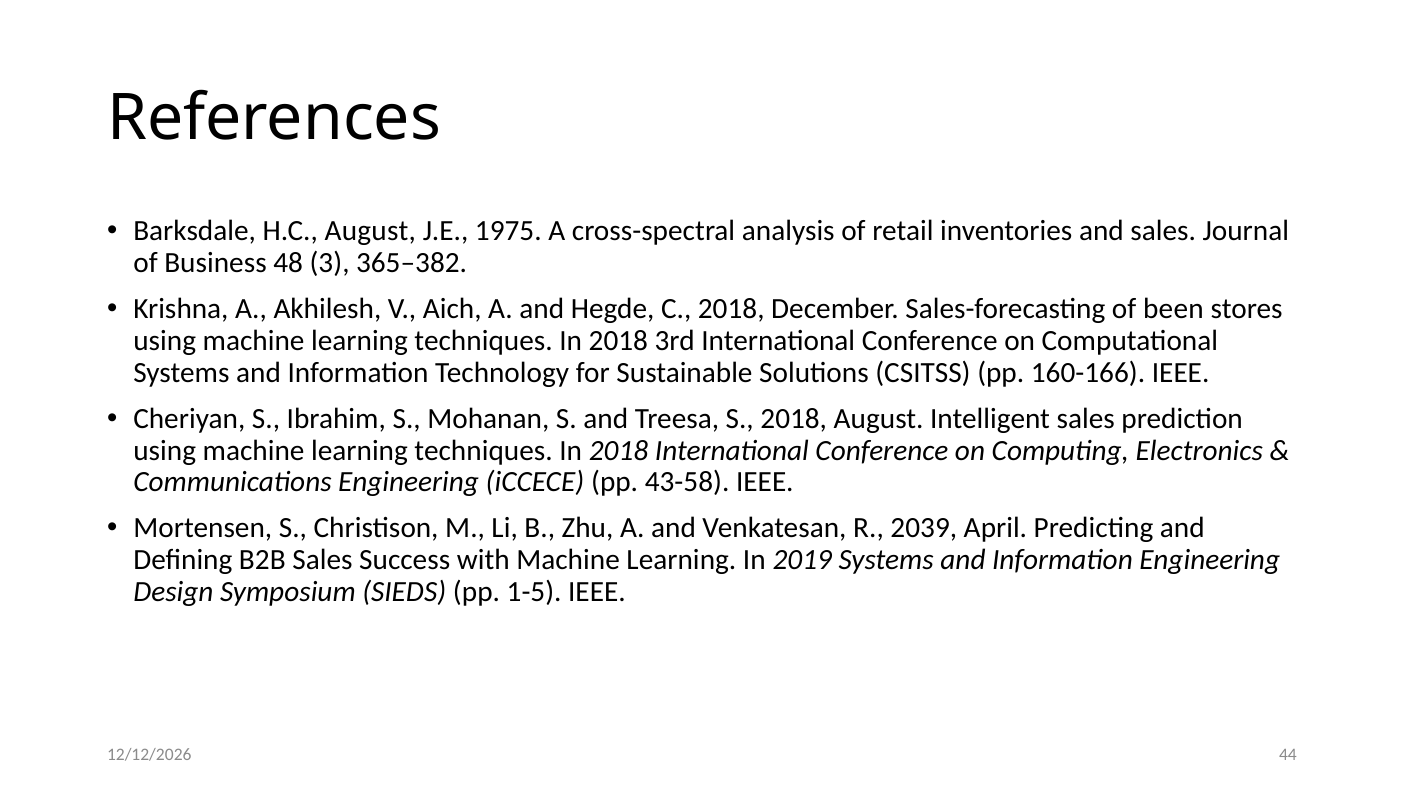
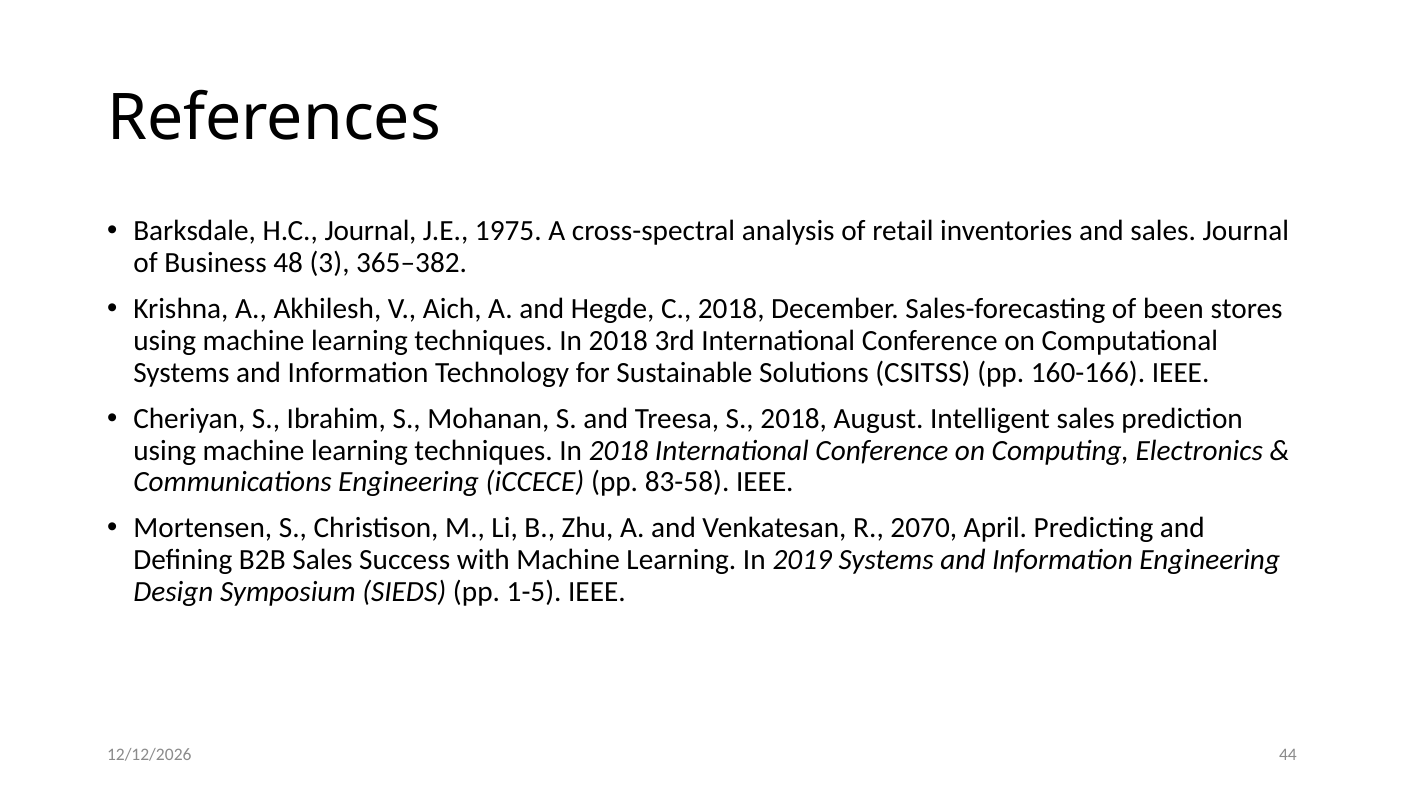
H.C August: August -> Journal (371, 231)
43-58: 43-58 -> 83-58 (687, 482)
2039: 2039 -> 2070 (924, 528)
